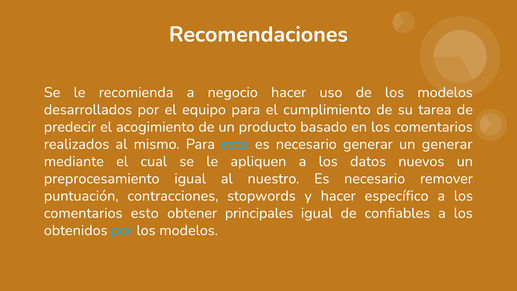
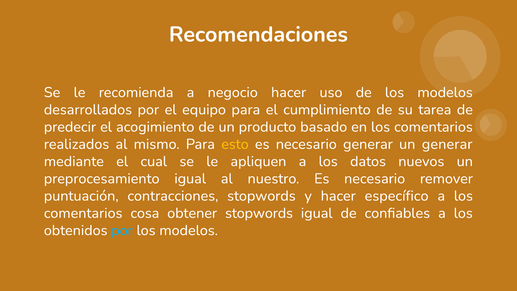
esto colour: light blue -> yellow (235, 144)
comentarios esto: esto -> cosa (145, 213)
obtener principales: principales -> stopwords (259, 213)
